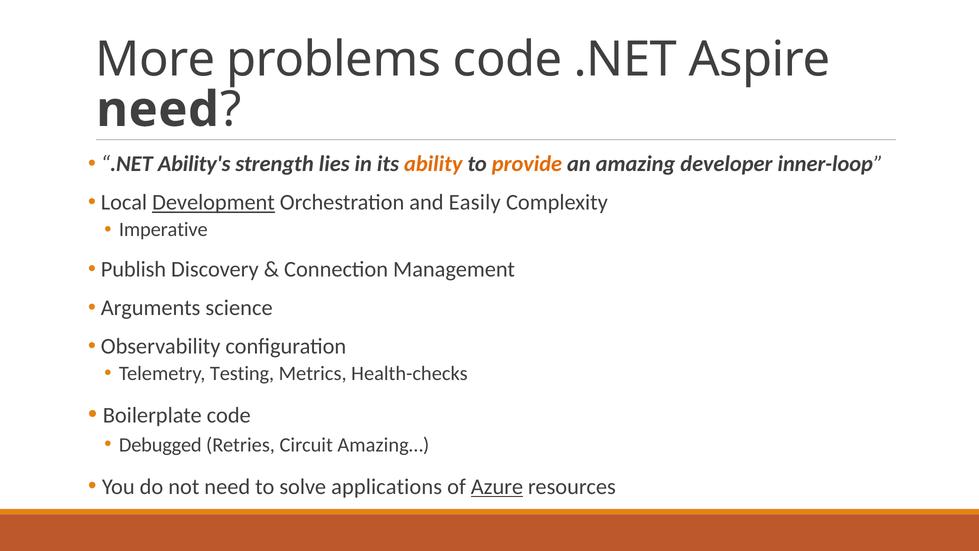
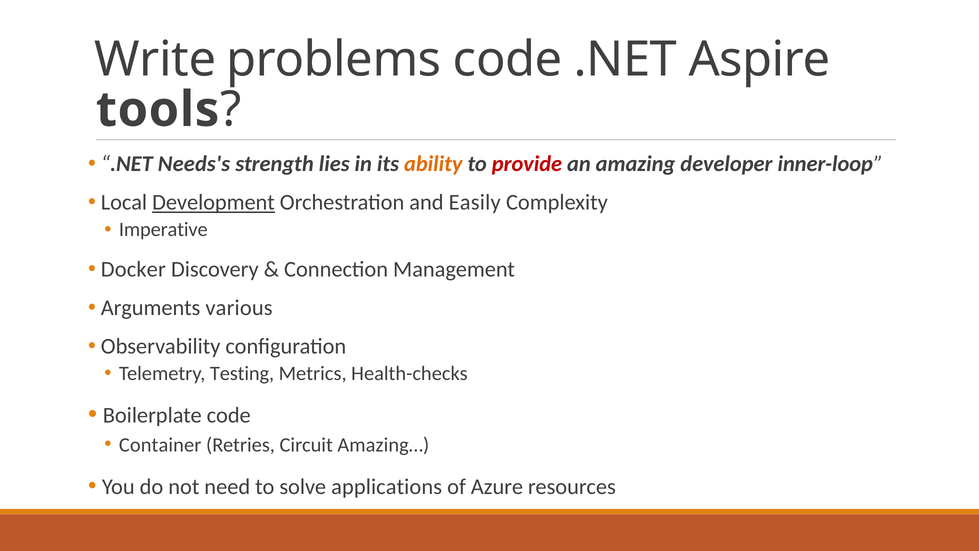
More: More -> Write (155, 60)
need: need -> tools (158, 110)
Ability's: Ability's -> Needs's (194, 164)
provide colour: orange -> red (527, 164)
Publish: Publish -> Docker (133, 269)
science: science -> various (239, 308)
Debugged: Debugged -> Container (160, 445)
Azure underline: present -> none (497, 487)
